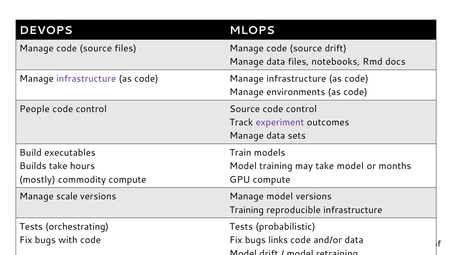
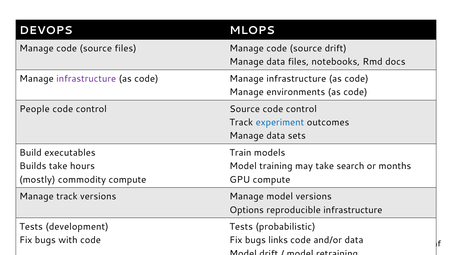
experiment colour: purple -> blue (280, 122)
take model: model -> search (350, 166)
Manage scale: scale -> track (67, 196)
Training: Training -> Options (247, 209)
orchestrating: orchestrating -> development (77, 226)
